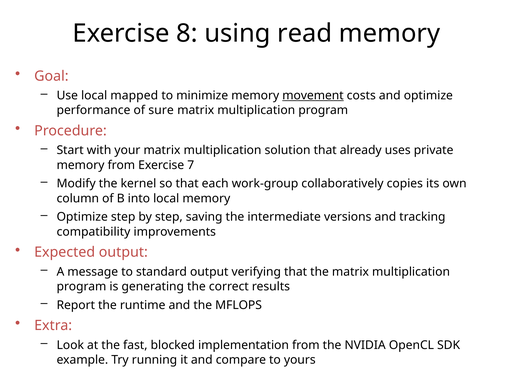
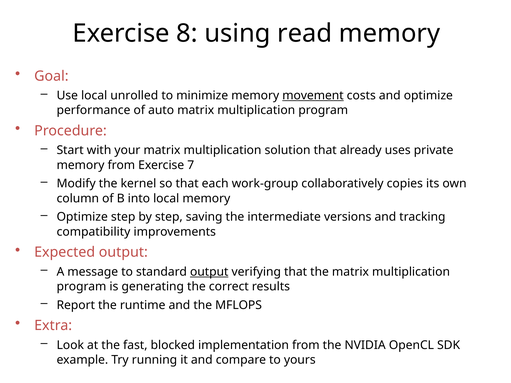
mapped: mapped -> unrolled (134, 96)
sure: sure -> auto (161, 110)
output underline: none -> present (209, 272)
